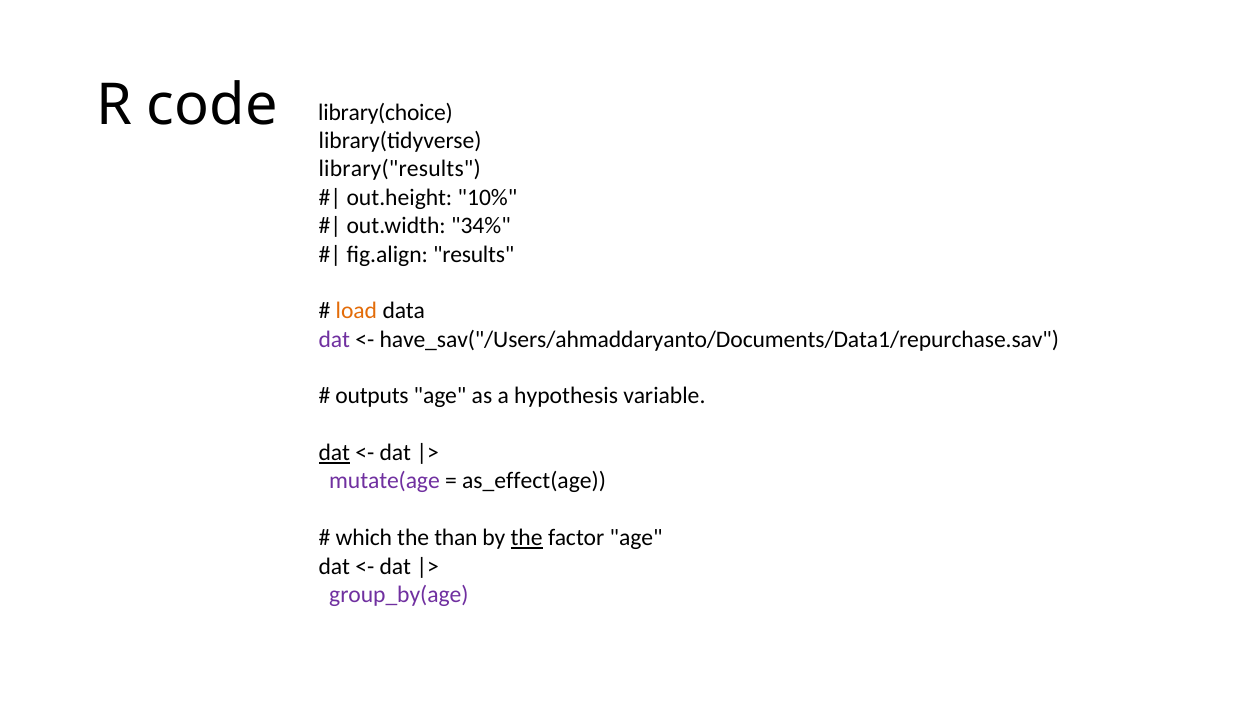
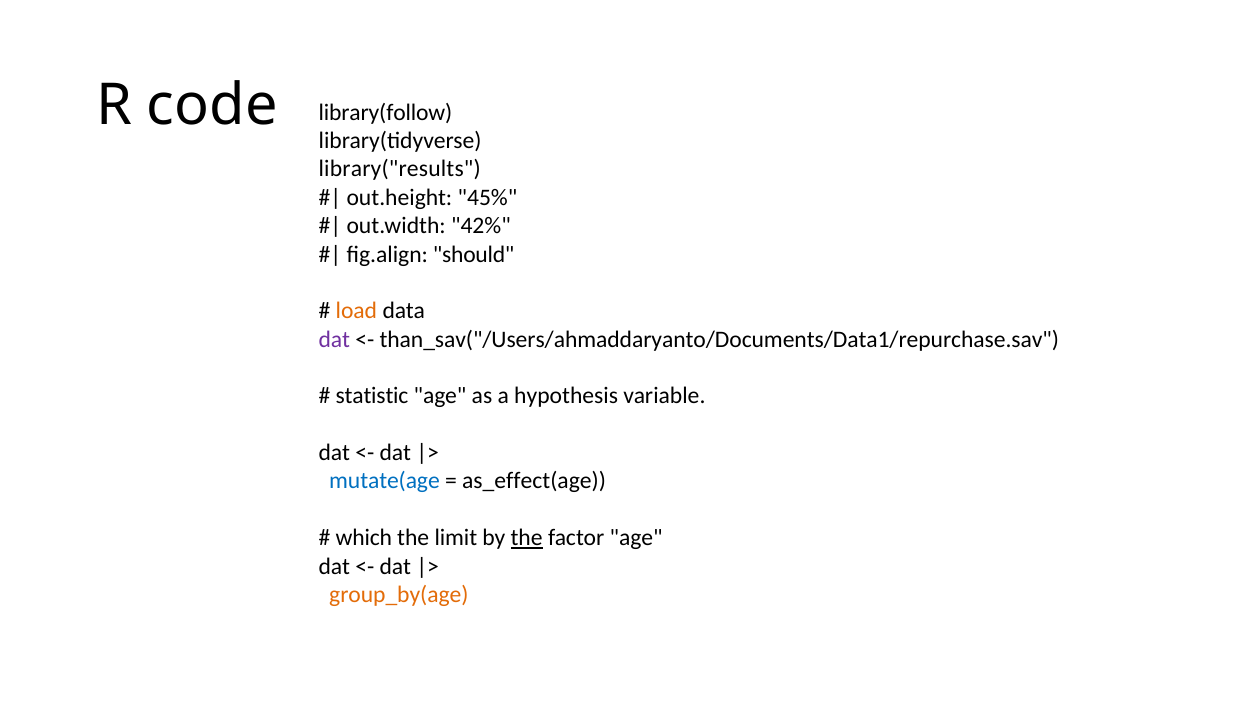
library(choice: library(choice -> library(follow (385, 112)
10%: 10% -> 45% (487, 197)
34%: 34% -> 42% (481, 226)
results: results -> should (474, 254)
have_sav("/Users/ahmaddaryanto/Documents/Data1/repurchase.sav: have_sav("/Users/ahmaddaryanto/Documents/Data1/repurchase.sav -> than_sav("/Users/ahmaddaryanto/Documents/Data1/repurchase.sav (719, 339)
outputs: outputs -> statistic (372, 396)
dat underline: present -> none (334, 453)
mutate(age colour: purple -> blue (384, 481)
than: than -> limit (456, 538)
group_by(age colour: purple -> orange (399, 594)
